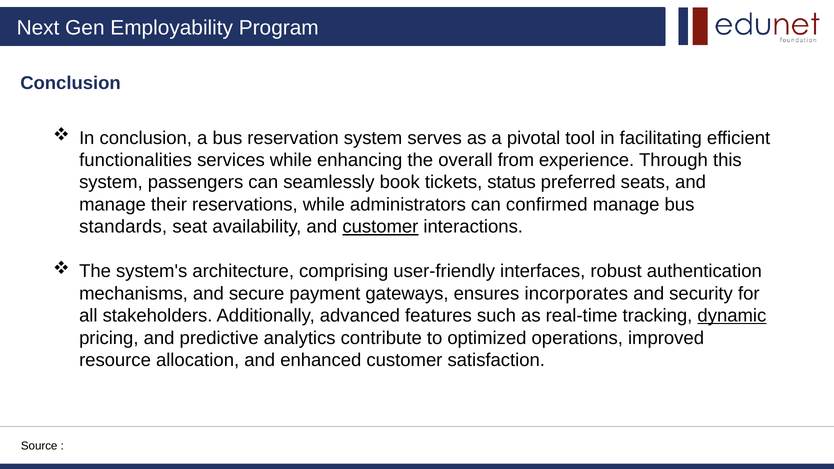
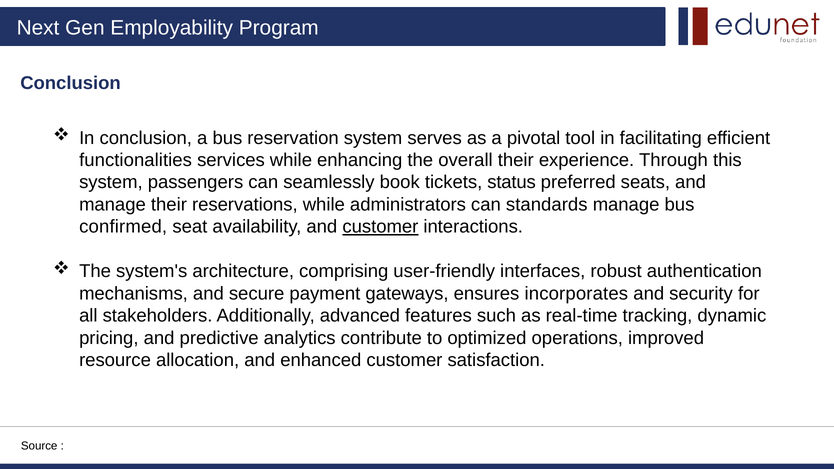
overall from: from -> their (516, 160)
confirmed: confirmed -> standards (547, 205)
standards: standards -> confirmed (123, 227)
dynamic underline: present -> none (732, 316)
